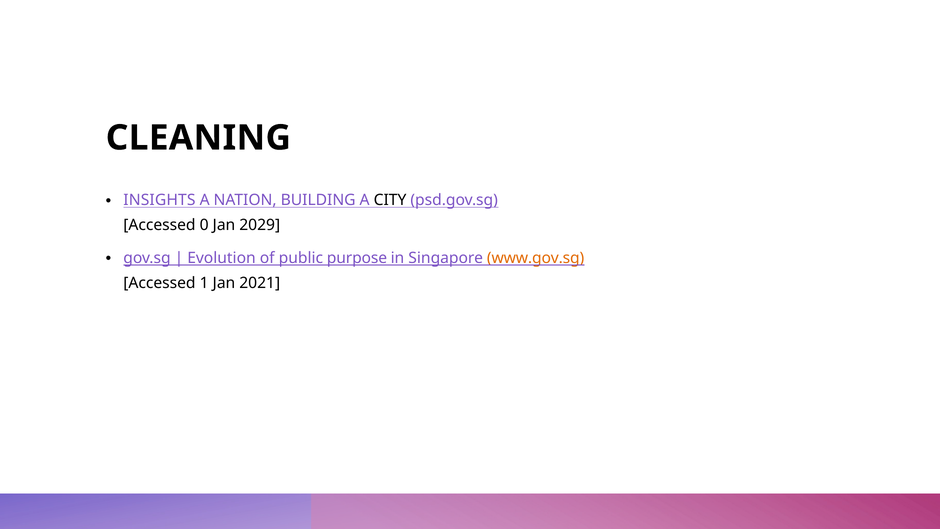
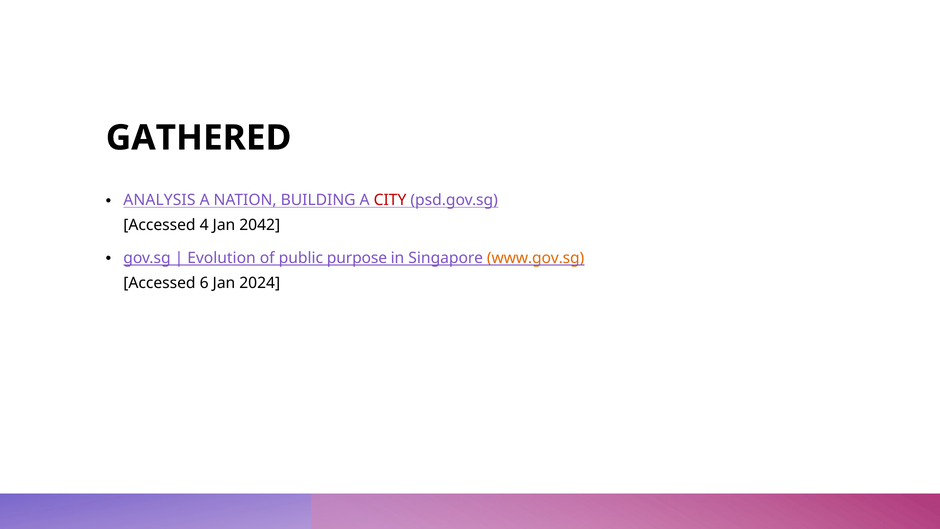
CLEANING: CLEANING -> GATHERED (199, 138)
INSIGHTS: INSIGHTS -> ANALYSIS (159, 200)
CITY colour: black -> red (390, 200)
0: 0 -> 4 (204, 225)
2029: 2029 -> 2042 (260, 225)
1: 1 -> 6 (204, 283)
2021: 2021 -> 2024 (260, 283)
